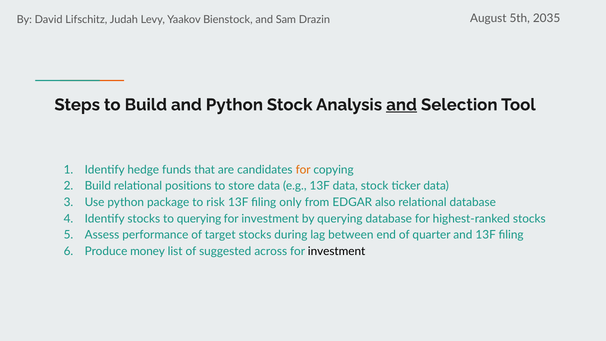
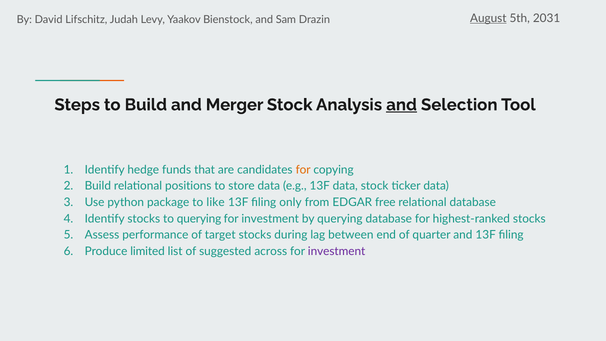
August underline: none -> present (488, 18)
2035: 2035 -> 2031 (547, 18)
and Python: Python -> Merger (235, 105)
risk: risk -> like (216, 202)
also: also -> free (385, 202)
money: money -> limited (148, 251)
investment colour: black -> purple (337, 251)
